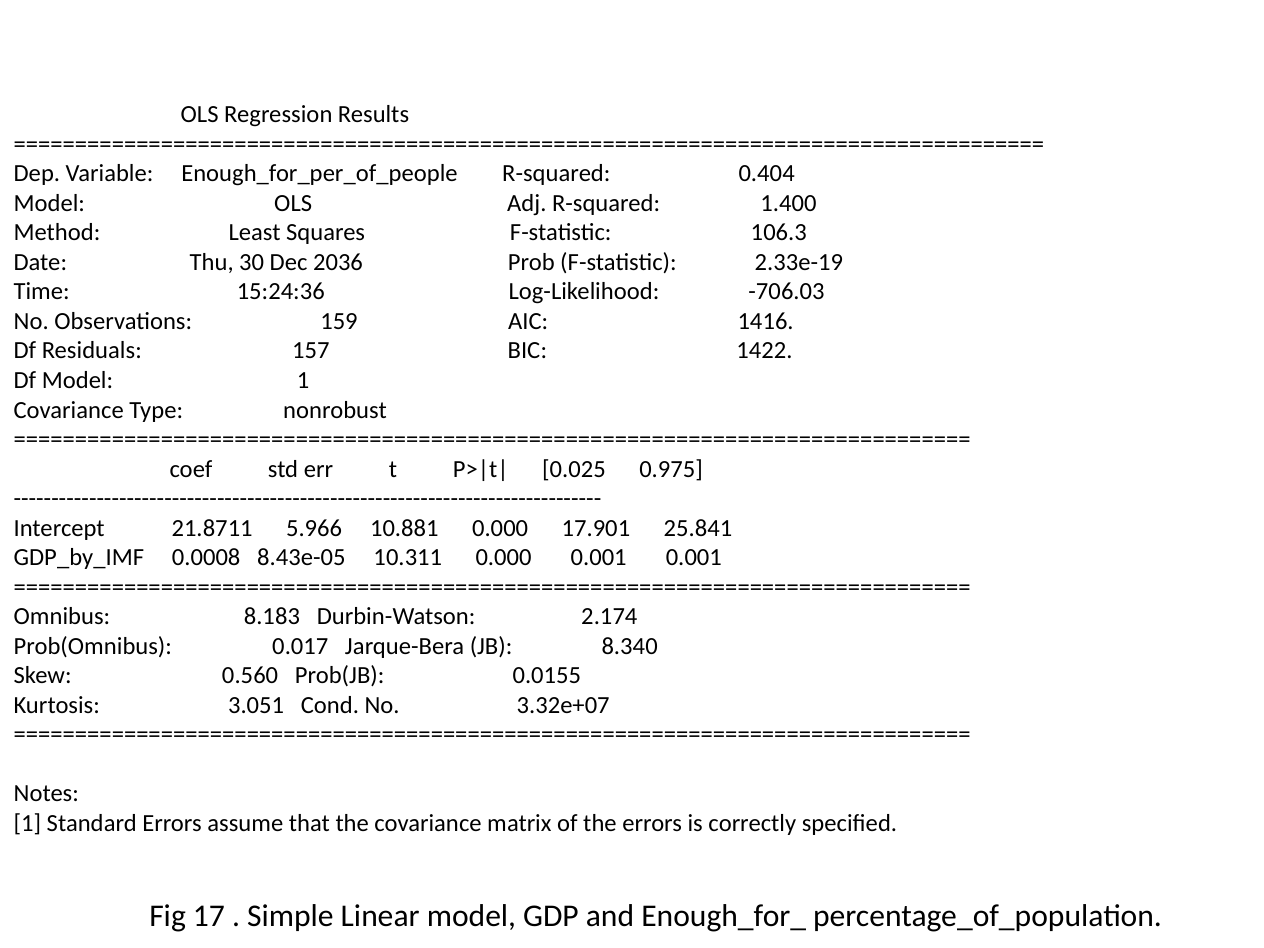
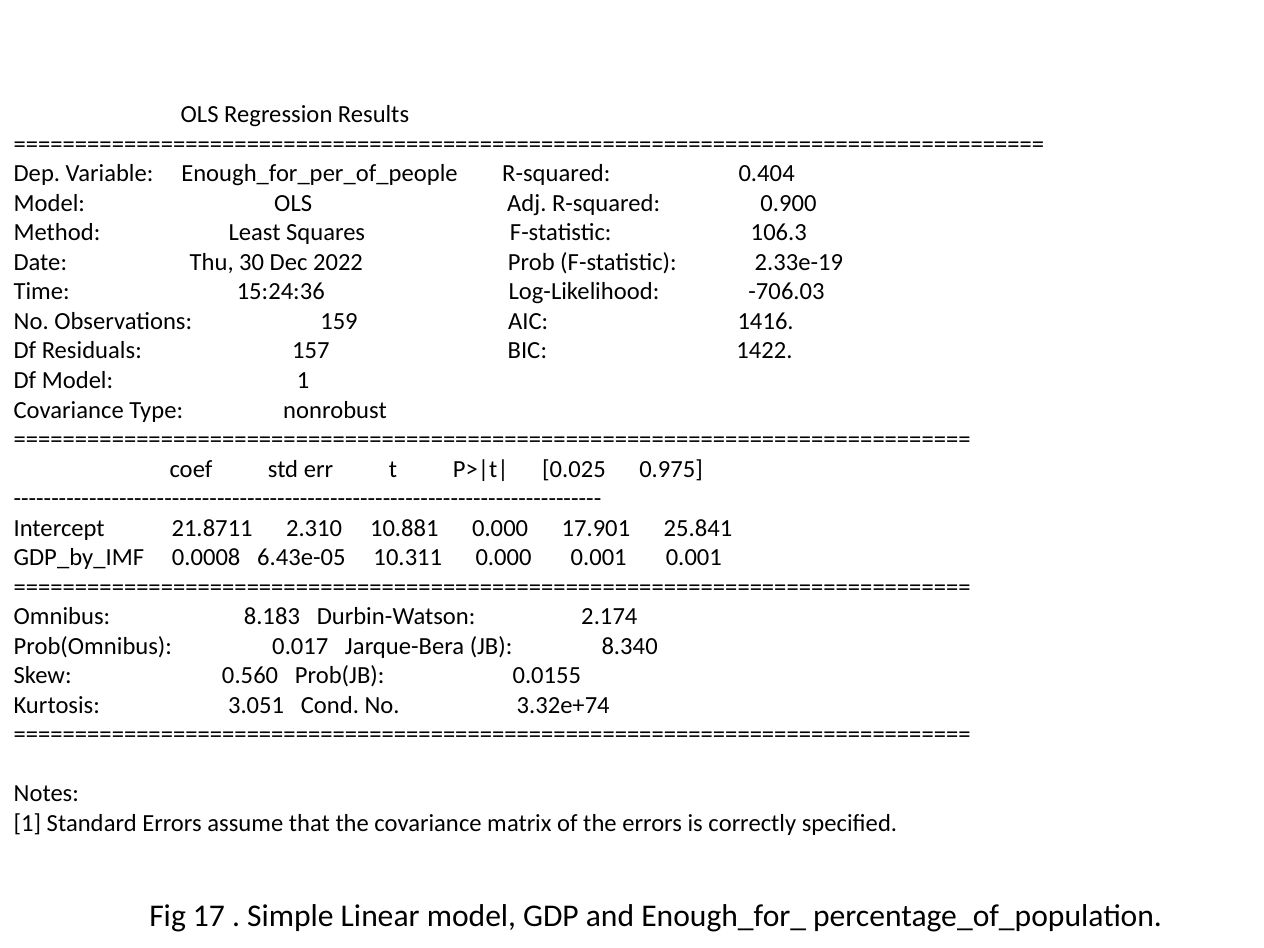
1.400: 1.400 -> 0.900 (788, 203)
2036: 2036 -> 2022 (338, 262)
5.966: 5.966 -> 2.310 (314, 528)
8.43e-05: 8.43e-05 -> 6.43e-05 (301, 557)
3.32e+07: 3.32e+07 -> 3.32e+74 (563, 705)
